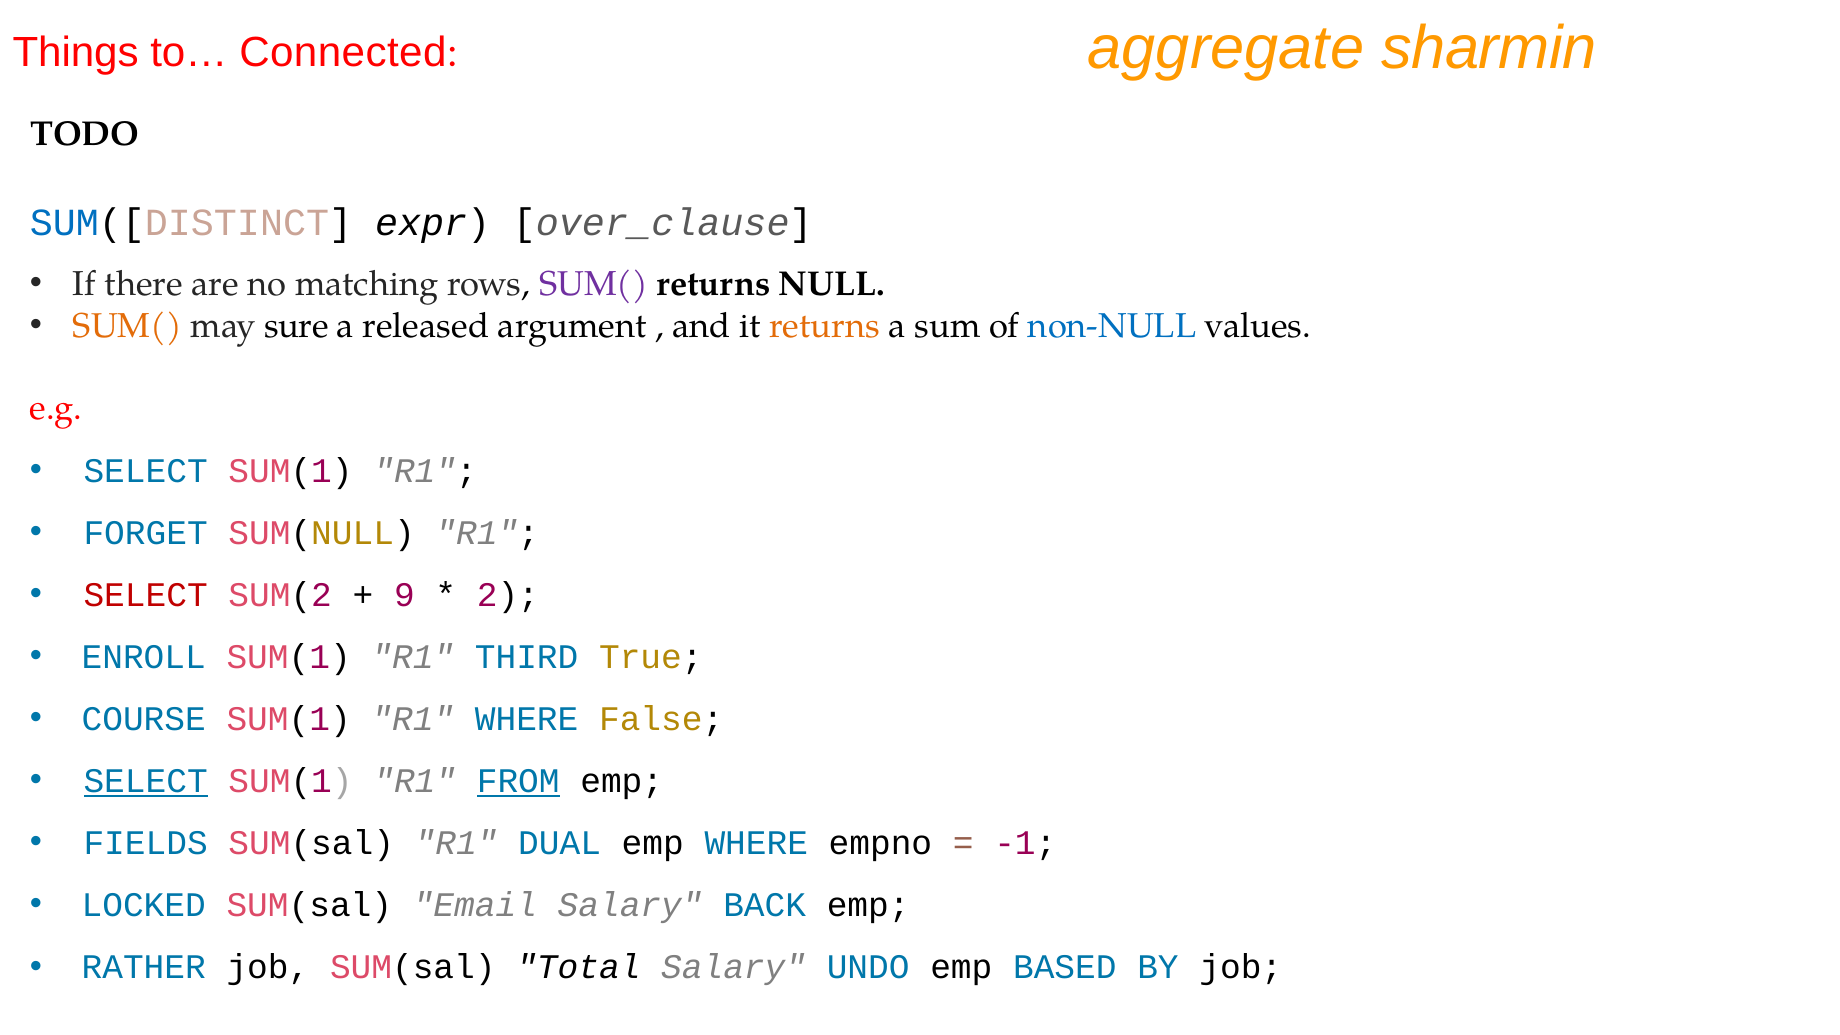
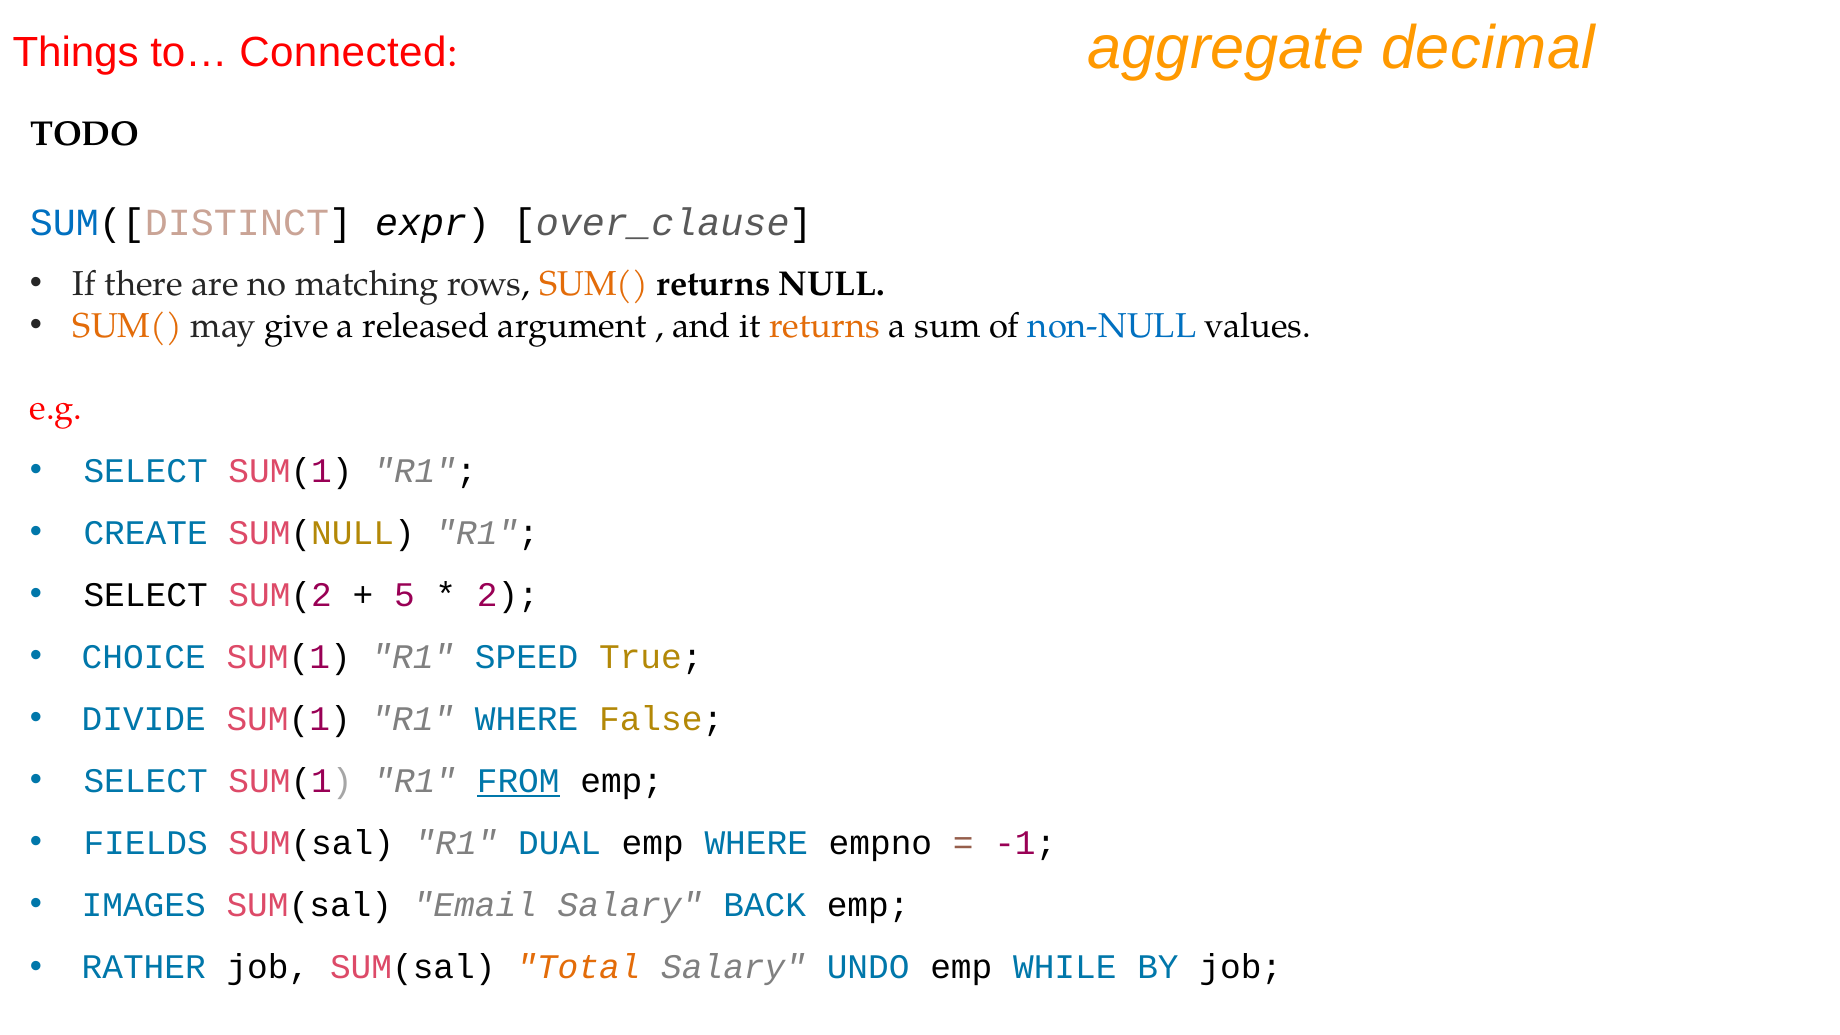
sharmin: sharmin -> decimal (1488, 48)
SUM( colour: purple -> orange (594, 284)
sure: sure -> give (297, 326)
FORGET: FORGET -> CREATE (146, 533)
SELECT colour: red -> black (146, 595)
9: 9 -> 5 (404, 595)
ENROLL: ENROLL -> CHOICE (144, 657)
THIRD: THIRD -> SPEED (527, 657)
COURSE: COURSE -> DIVIDE (144, 719)
SELECT underline: present -> none (146, 781)
LOCKED: LOCKED -> IMAGES (144, 905)
Total colour: black -> orange (578, 967)
BASED: BASED -> WHILE (1065, 967)
